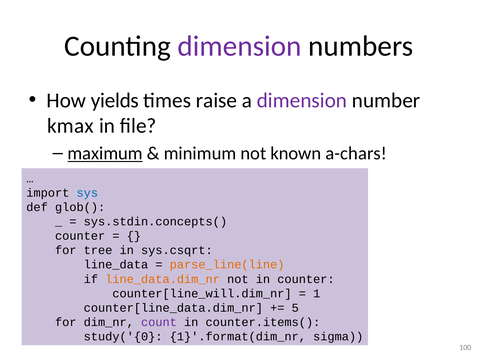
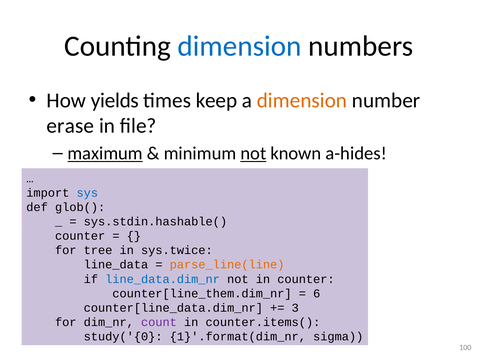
dimension colour: purple -> blue (240, 46)
raise: raise -> keep (216, 100)
dimension colour: purple -> orange (302, 100)
kmax: kmax -> erase (70, 126)
not underline: none -> present (253, 153)
a-chars: a-chars -> a-hides (356, 153)
sys.stdin.concepts(: sys.stdin.concepts( -> sys.stdin.hashable( (155, 221)
sys.csqrt: sys.csqrt -> sys.twice (177, 250)
line_data.dim_nr colour: orange -> blue (163, 279)
counter[line_will.dim_nr: counter[line_will.dim_nr -> counter[line_them.dim_nr (202, 293)
1: 1 -> 6 (317, 293)
5: 5 -> 3 (295, 307)
